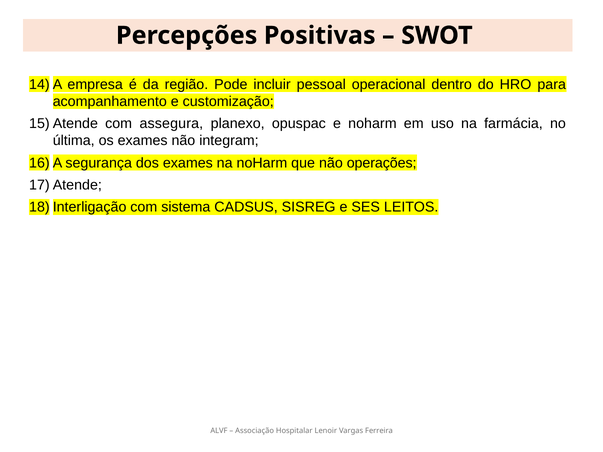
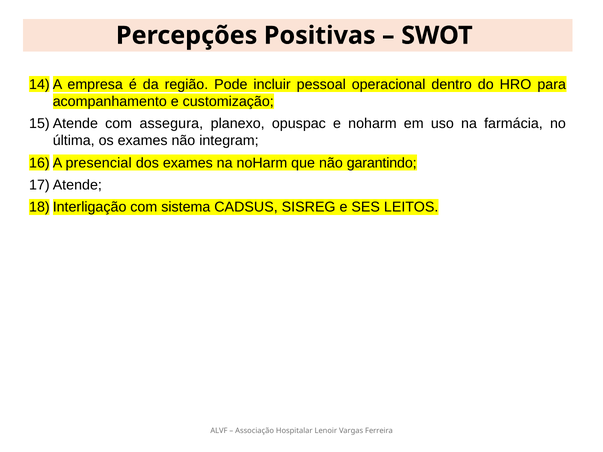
segurança: segurança -> presencial (99, 163)
operações: operações -> garantindo (382, 163)
